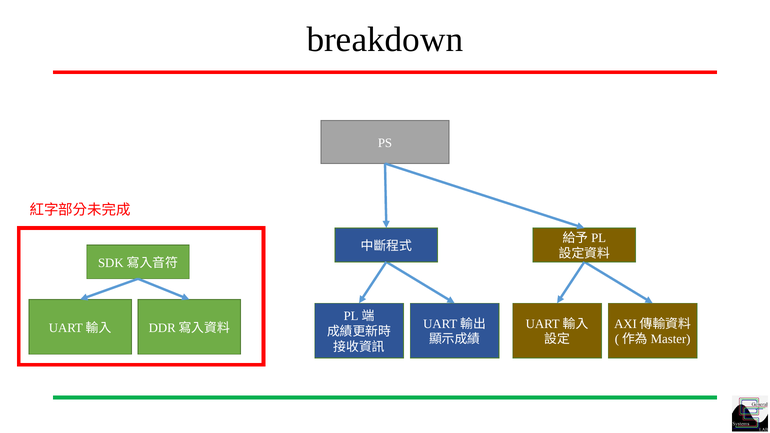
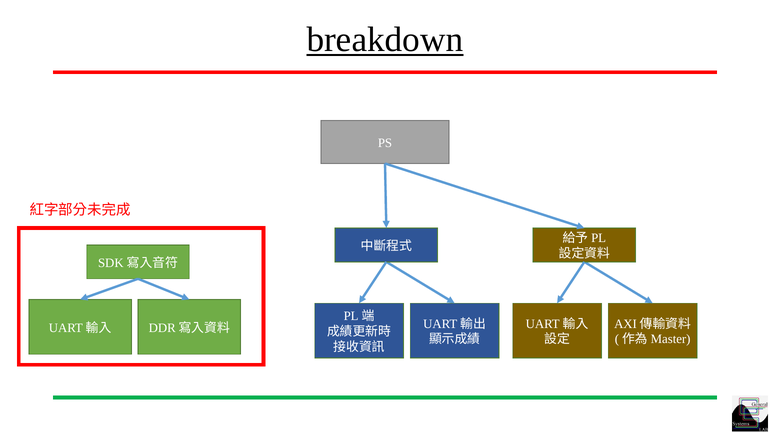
breakdown underline: none -> present (385, 40)
